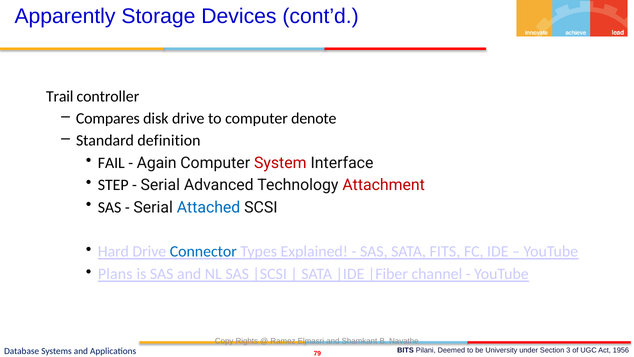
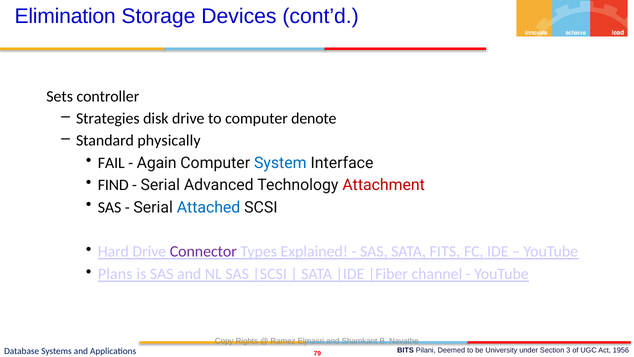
Apparently: Apparently -> Elimination (65, 17)
Trail: Trail -> Sets (60, 96)
Compares: Compares -> Strategies (108, 118)
definition: definition -> physically (169, 141)
System colour: red -> blue (280, 163)
STEP: STEP -> FIND (113, 185)
Connector colour: blue -> purple (203, 251)
